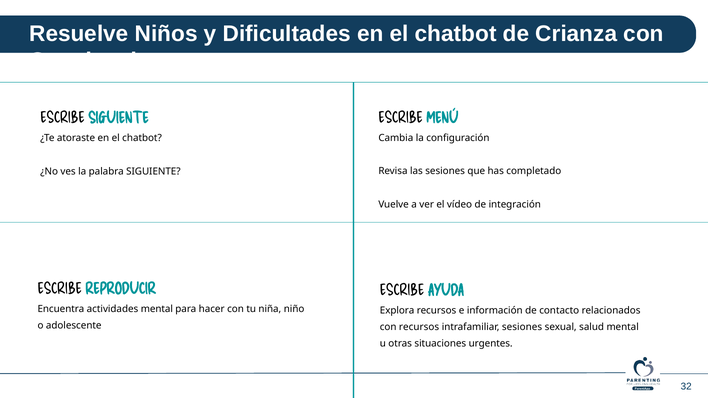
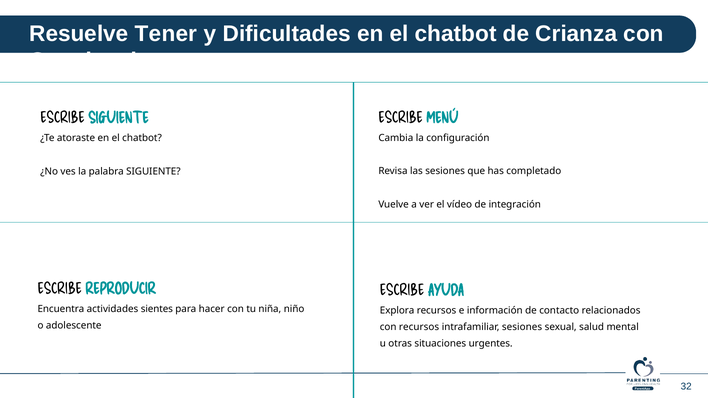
Niños: Niños -> Tener (166, 34)
actividades mental: mental -> sientes (157, 309)
